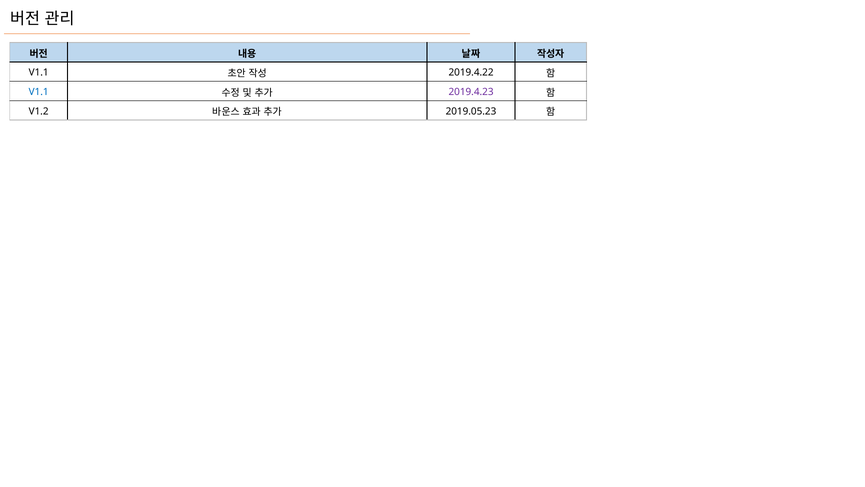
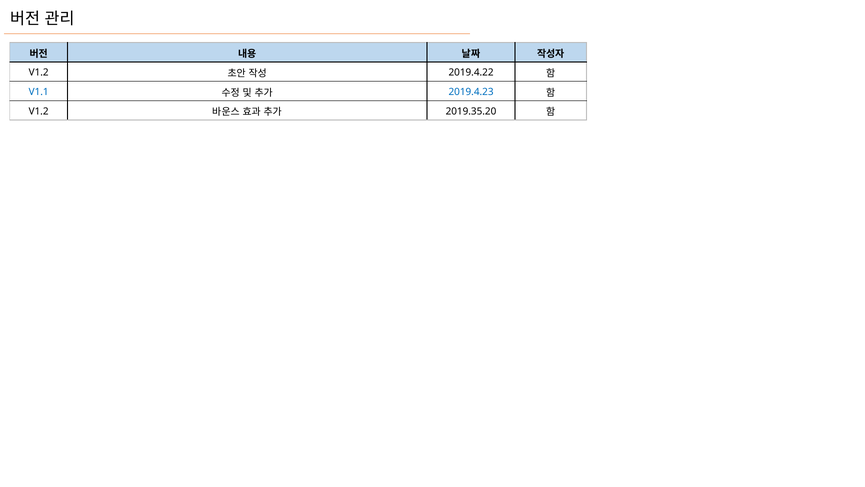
V1.1: V1.1 -> V1.2 (39, 72)
2019.4.23 colour: purple -> blue (471, 92)
2019.05.23: 2019.05.23 -> 2019.35.20 (471, 111)
